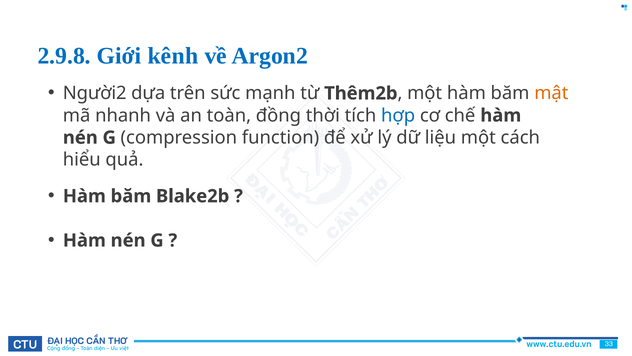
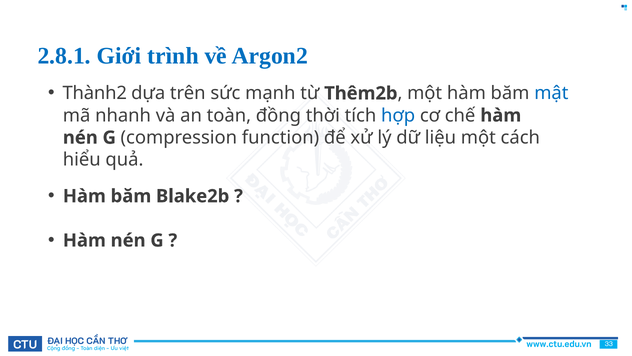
2.9.8: 2.9.8 -> 2.8.1 (64, 56)
kênh: kênh -> trình (173, 56)
Người2: Người2 -> Thành2 (95, 93)
mật colour: orange -> blue (551, 93)
